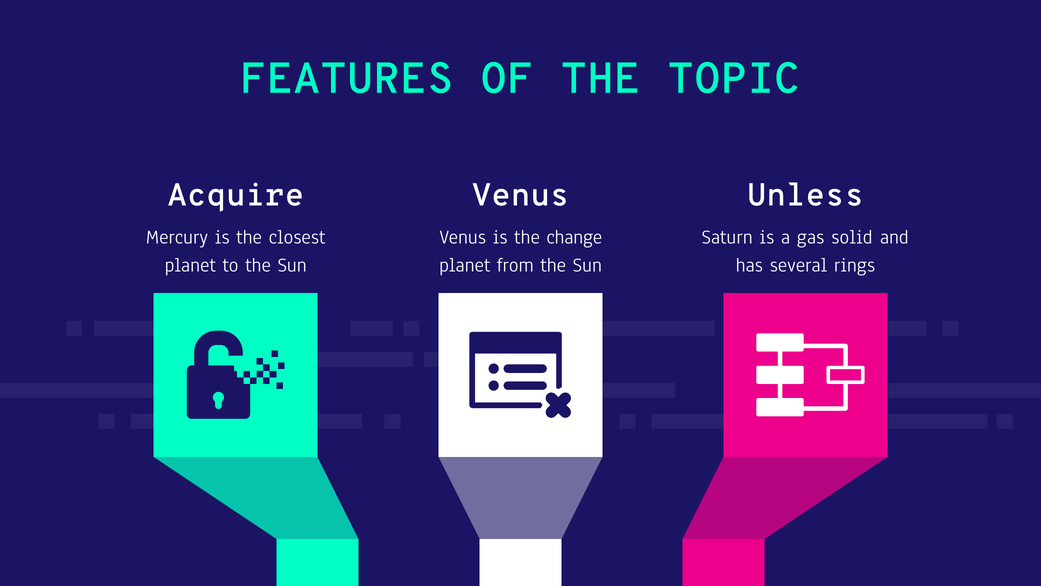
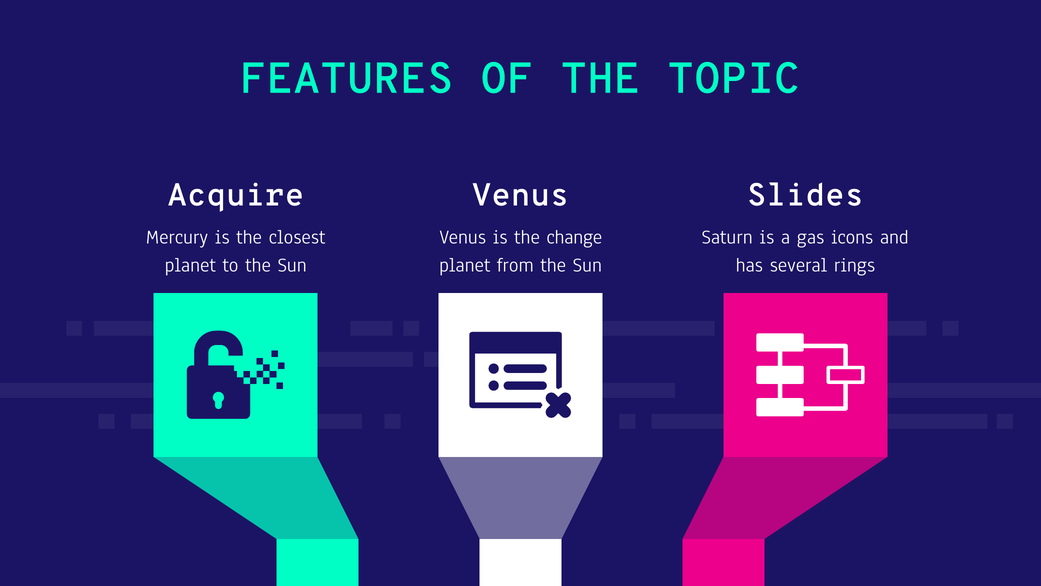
Unless: Unless -> Slides (805, 195)
solid: solid -> icons (852, 237)
